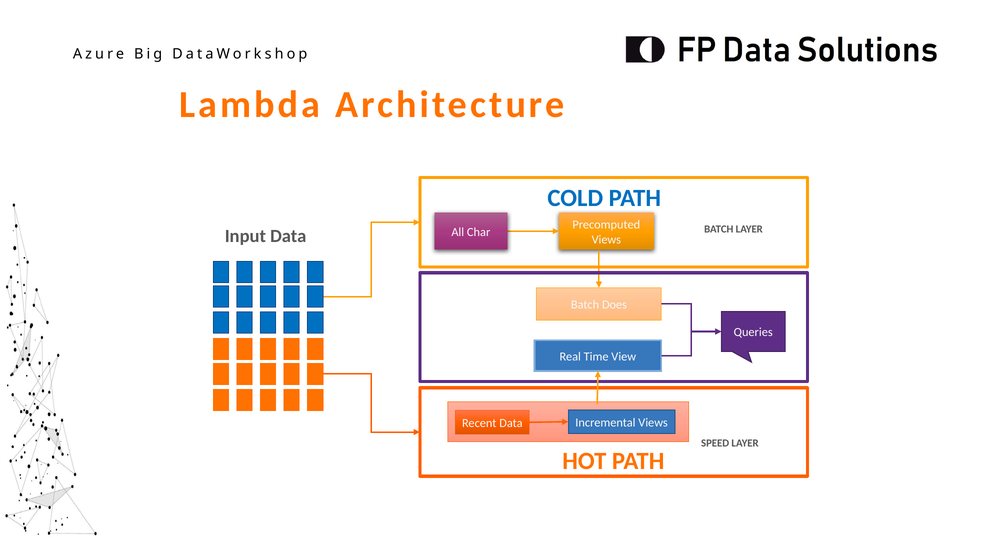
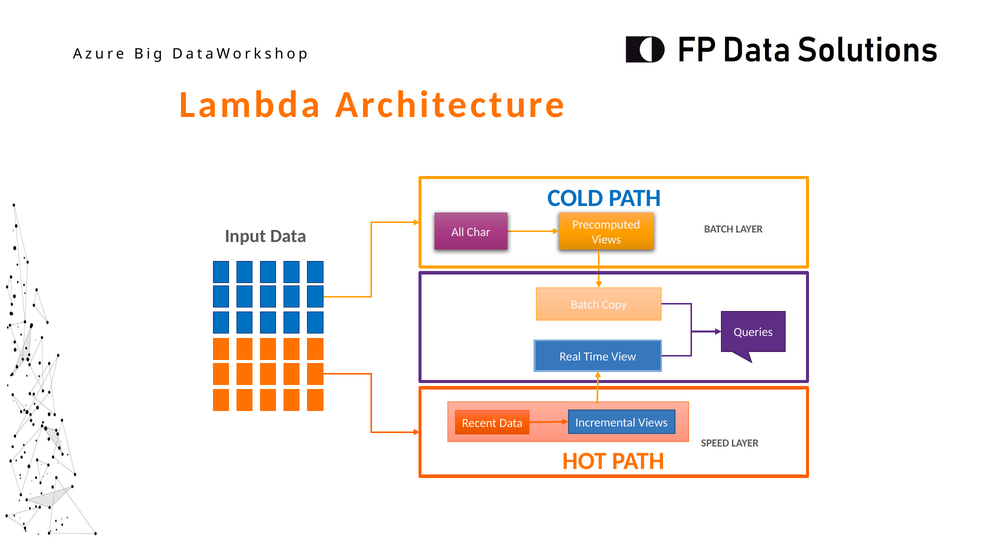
Does: Does -> Copy (614, 305)
